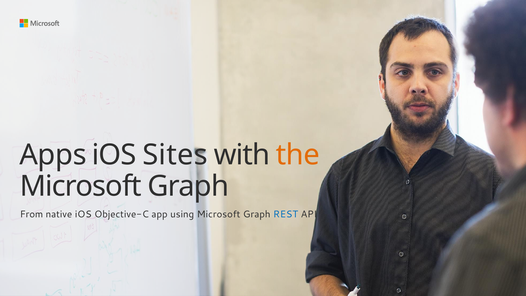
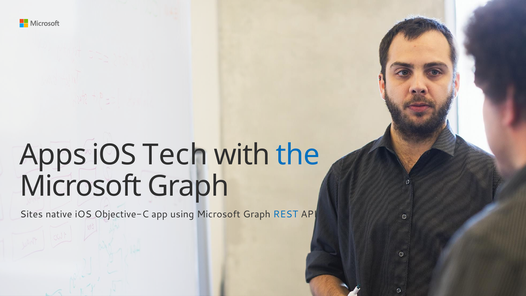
Sites: Sites -> Tech (175, 155)
the colour: orange -> blue (298, 155)
From: From -> Sites (31, 214)
